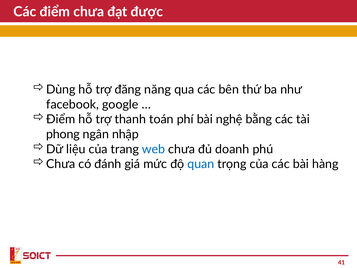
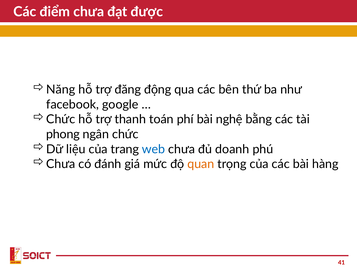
Dùng: Dùng -> Năng (61, 90)
năng: năng -> động (158, 90)
Điểm: Điểm -> Chức (61, 119)
ngân nhập: nhập -> chức (125, 134)
quan colour: blue -> orange (201, 164)
